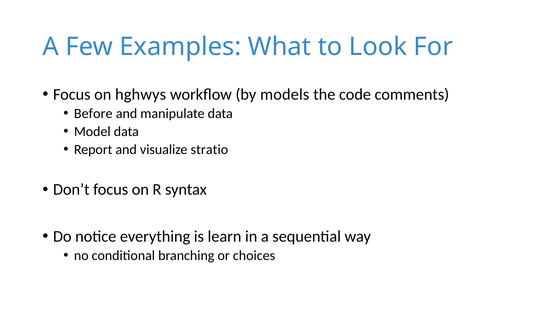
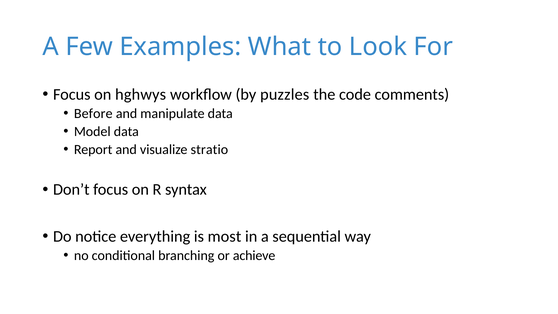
models: models -> puzzles (285, 94)
learn: learn -> most (224, 236)
choices: choices -> achieve (254, 255)
